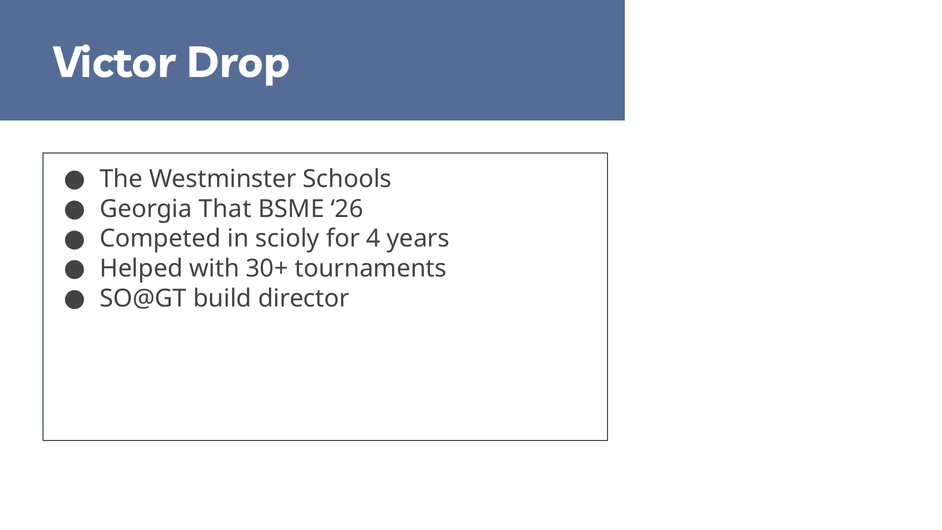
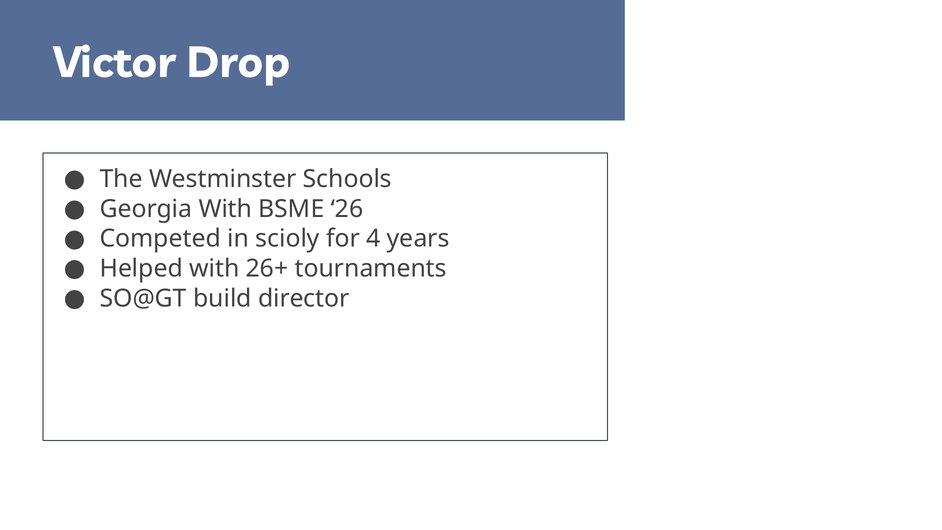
Georgia That: That -> With (225, 209)
30+: 30+ -> 26+ (267, 269)
